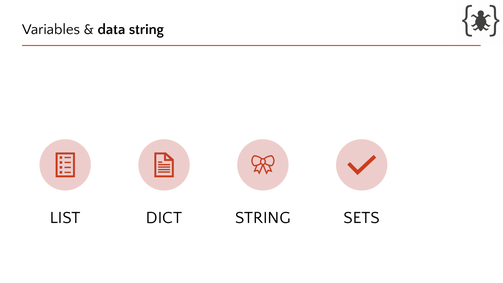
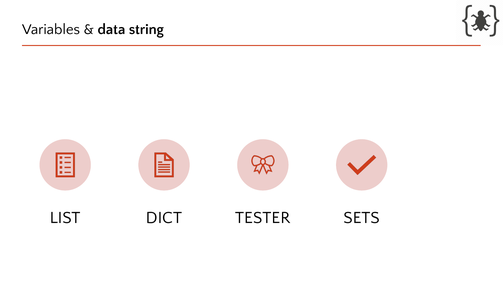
DICT STRING: STRING -> TESTER (263, 218)
